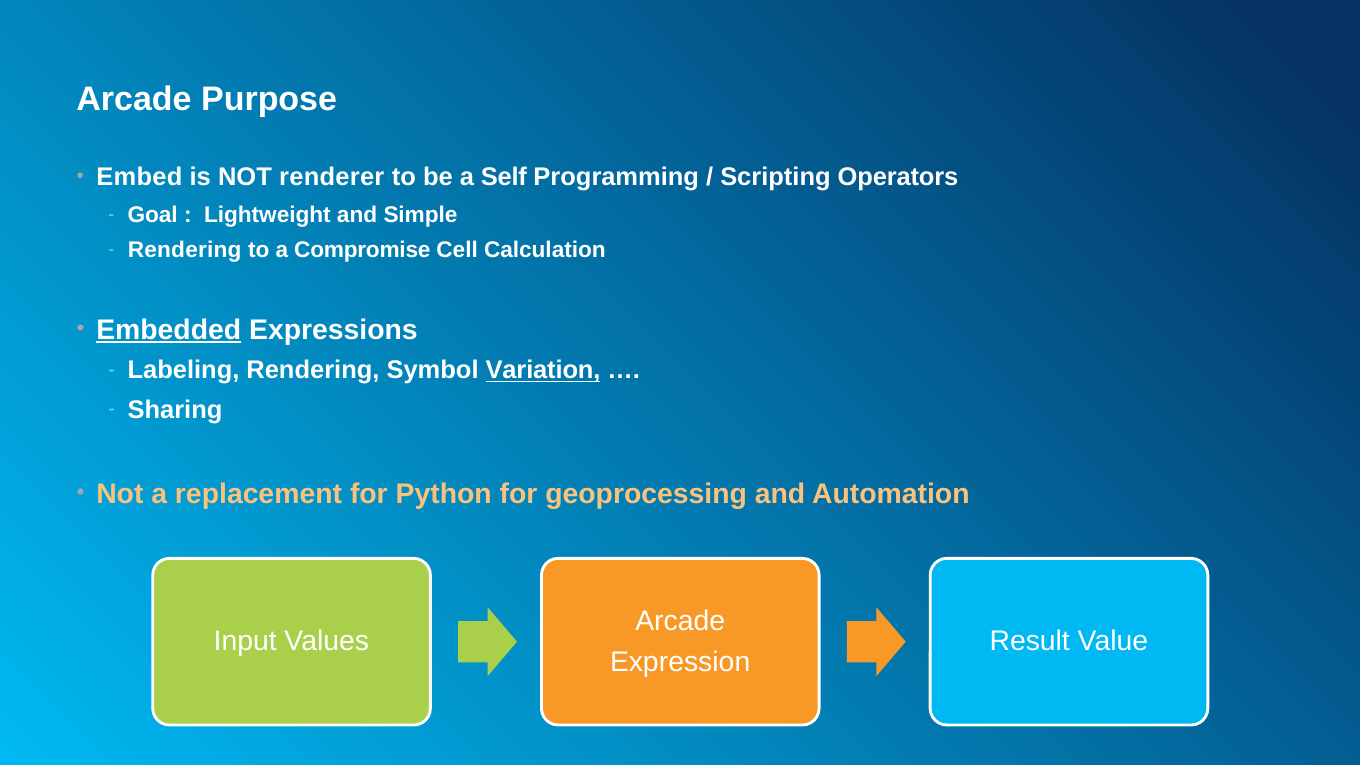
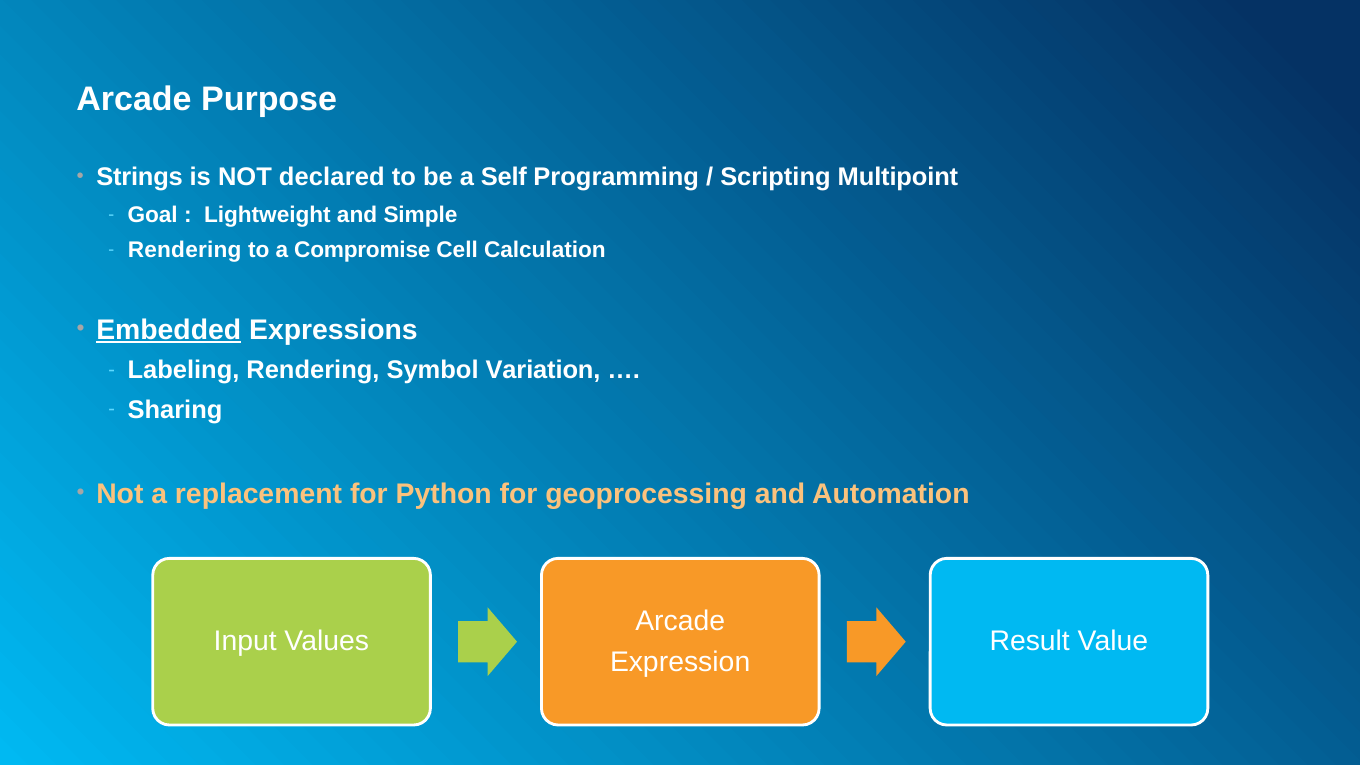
Embed: Embed -> Strings (140, 178)
renderer: renderer -> declared (332, 178)
Operators: Operators -> Multipoint (898, 178)
Variation underline: present -> none (543, 371)
